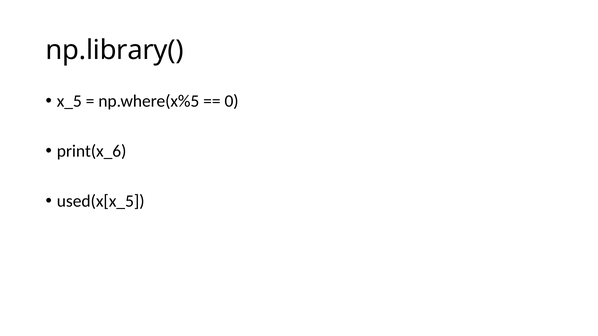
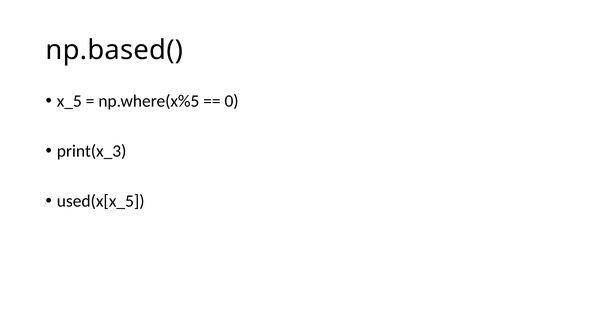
np.library(: np.library( -> np.based( (114, 50)
print(x_6: print(x_6 -> print(x_3 (92, 151)
